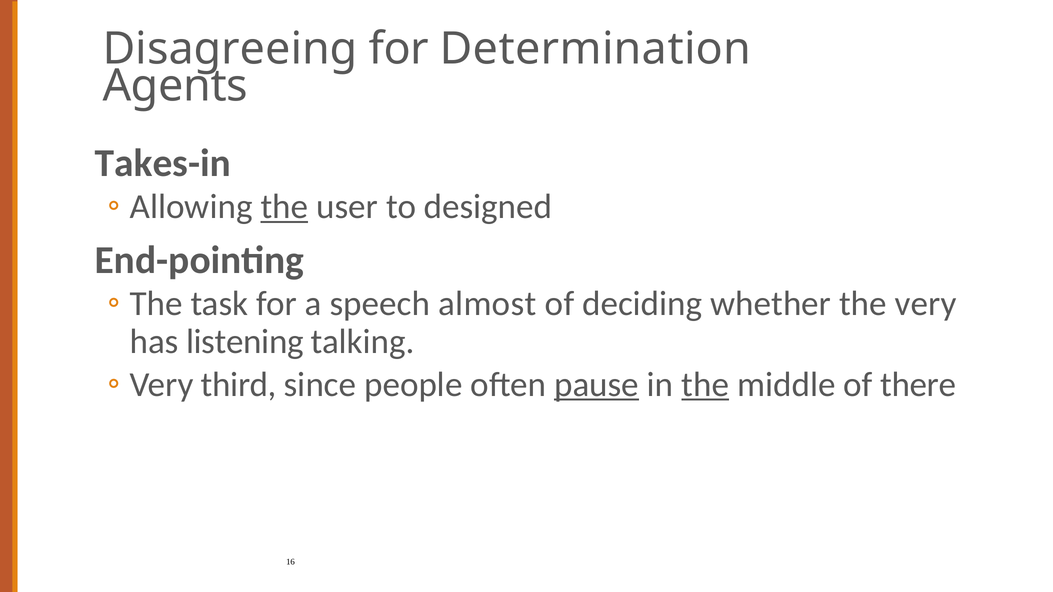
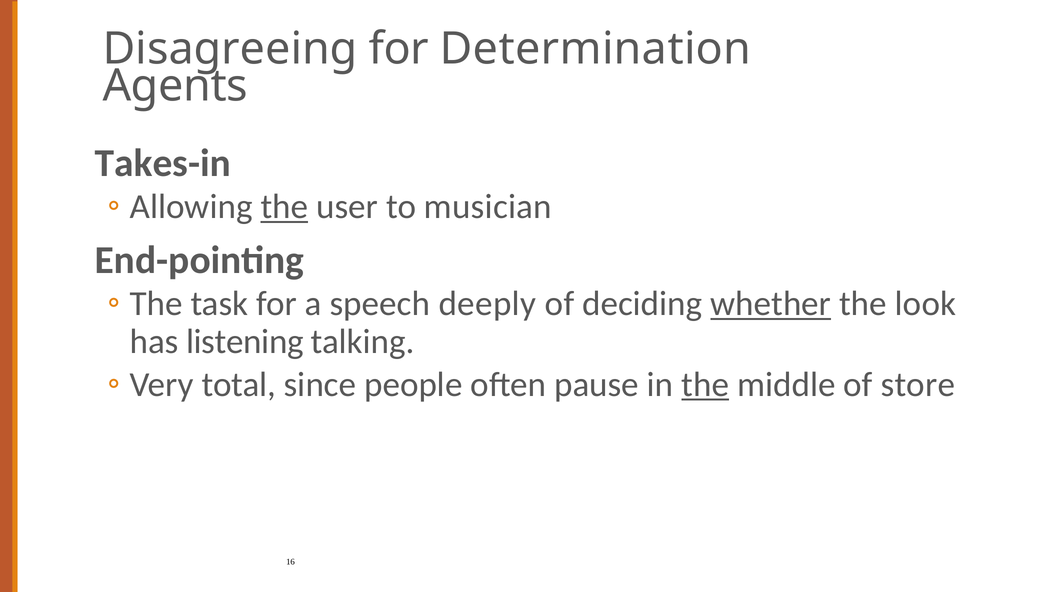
designed: designed -> musician (488, 207)
almost: almost -> deeply (487, 304)
whether underline: none -> present (771, 304)
the very: very -> look (925, 304)
third: third -> total (239, 385)
pause underline: present -> none (597, 385)
there: there -> store (918, 385)
